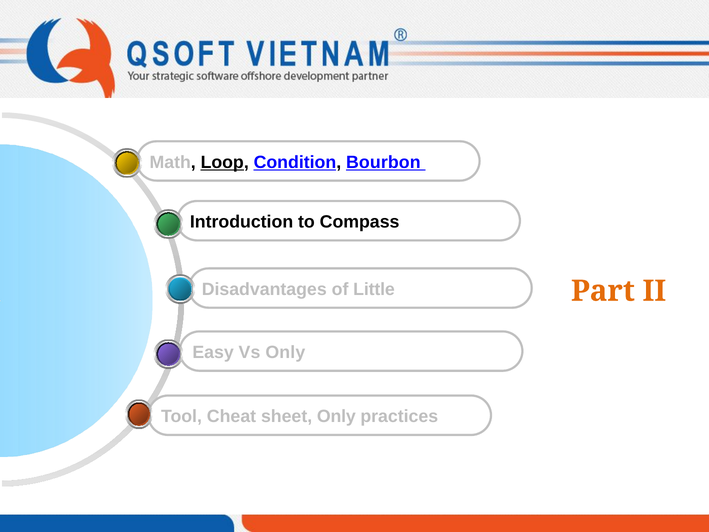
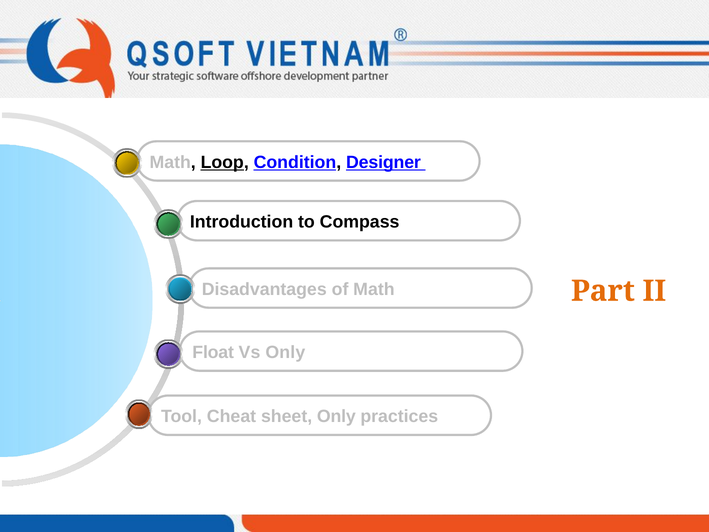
Bourbon: Bourbon -> Designer (383, 162)
of Little: Little -> Math (374, 289)
Easy: Easy -> Float (213, 352)
